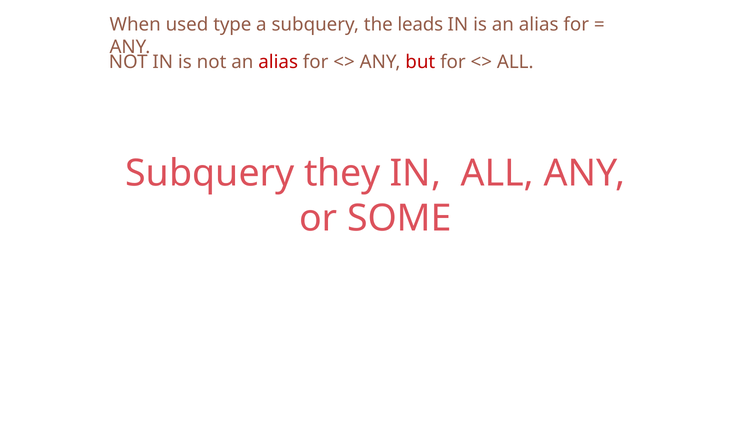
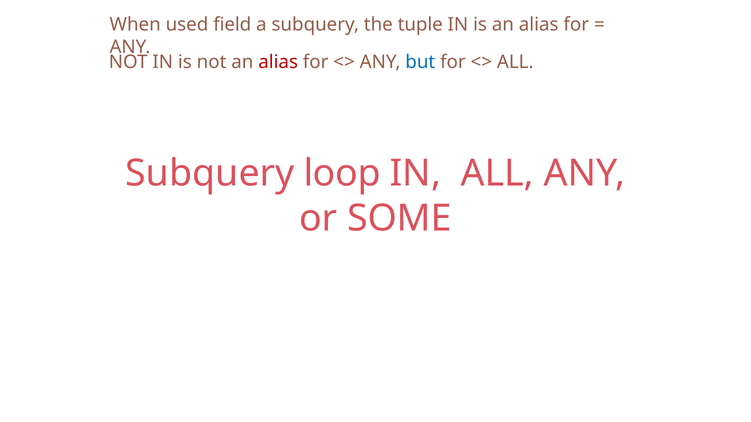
type: type -> field (232, 24)
leads: leads -> tuple (420, 24)
but colour: red -> blue (420, 62)
they: they -> loop (342, 173)
